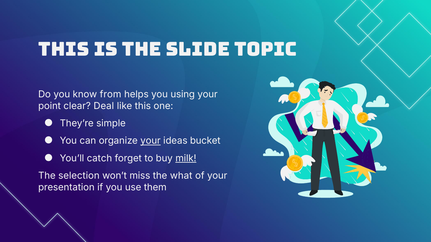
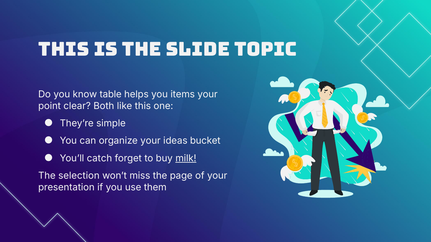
from: from -> table (111, 95)
using: using -> items (183, 95)
Deal: Deal -> Both (104, 106)
your underline: present -> none (151, 141)
what: what -> page (181, 176)
